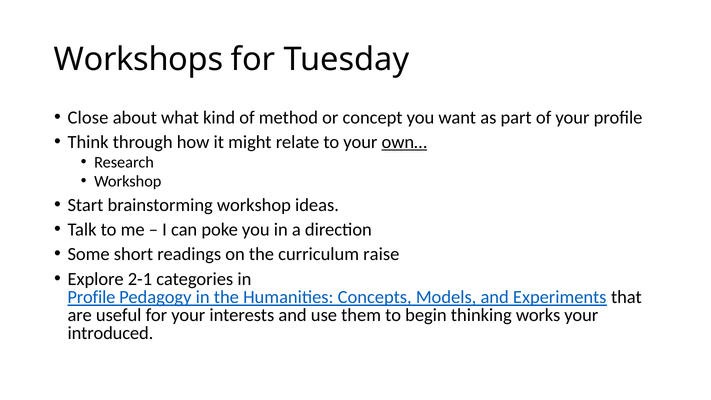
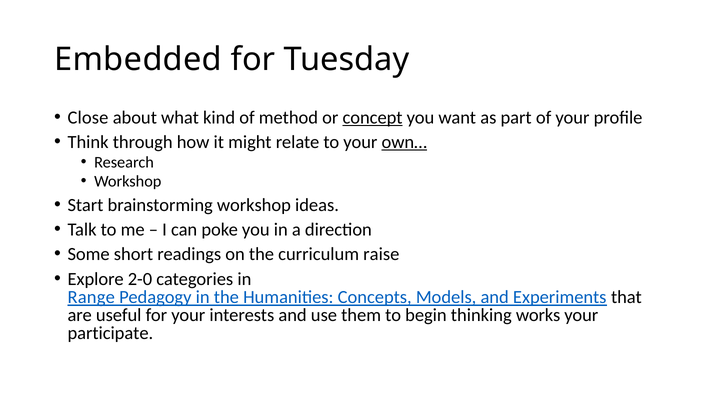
Workshops: Workshops -> Embedded (138, 60)
concept underline: none -> present (373, 117)
2-1: 2-1 -> 2-0 (140, 279)
Profile: Profile -> Range (91, 297)
introduced: introduced -> participate (110, 333)
